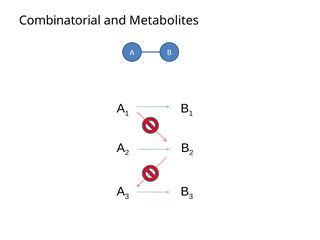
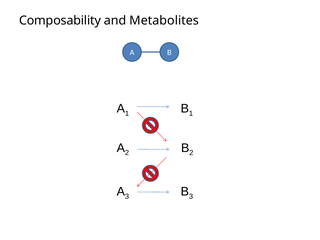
Combinatorial: Combinatorial -> Composability (60, 21)
